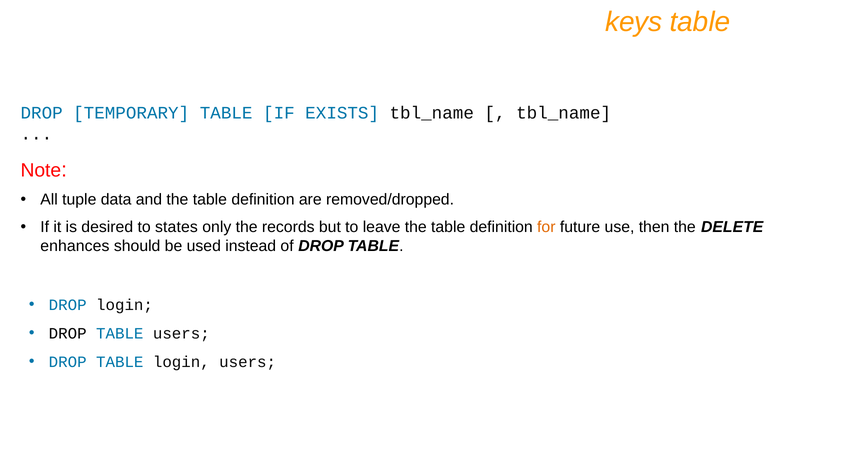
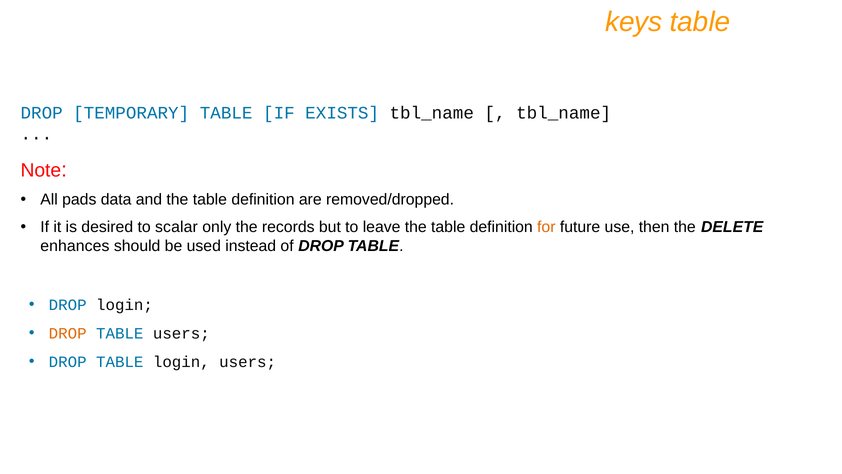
tuple: tuple -> pads (79, 200)
states: states -> scalar (176, 227)
DROP colour: black -> orange (68, 333)
